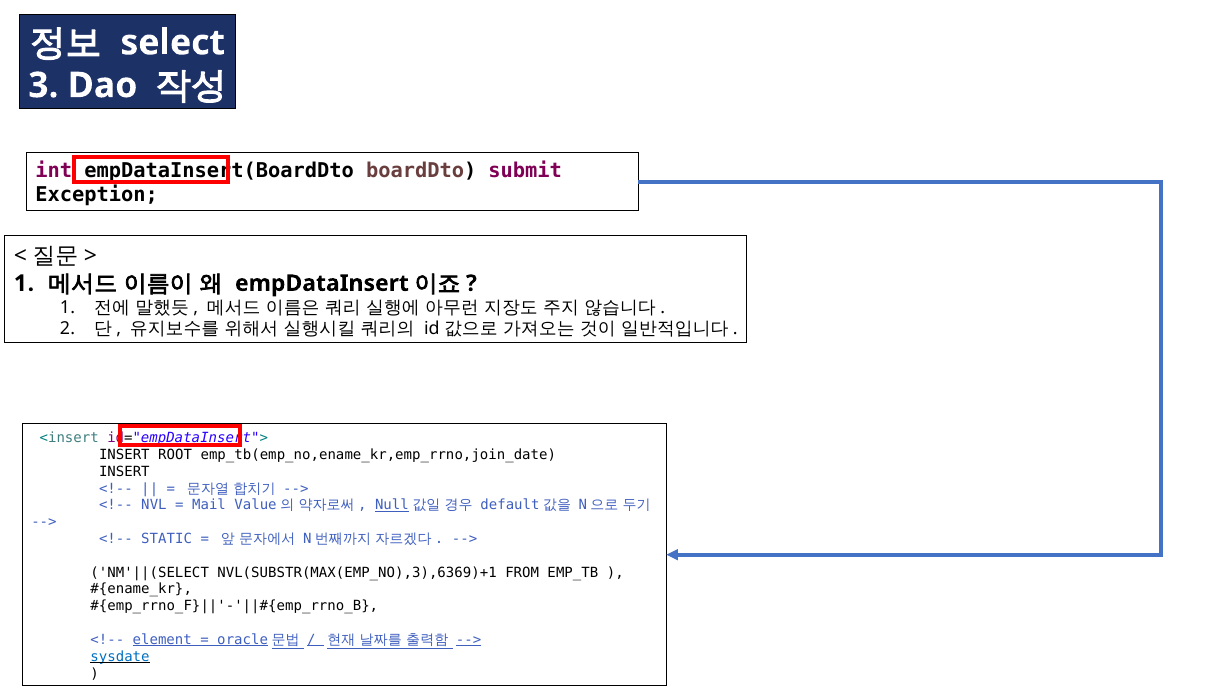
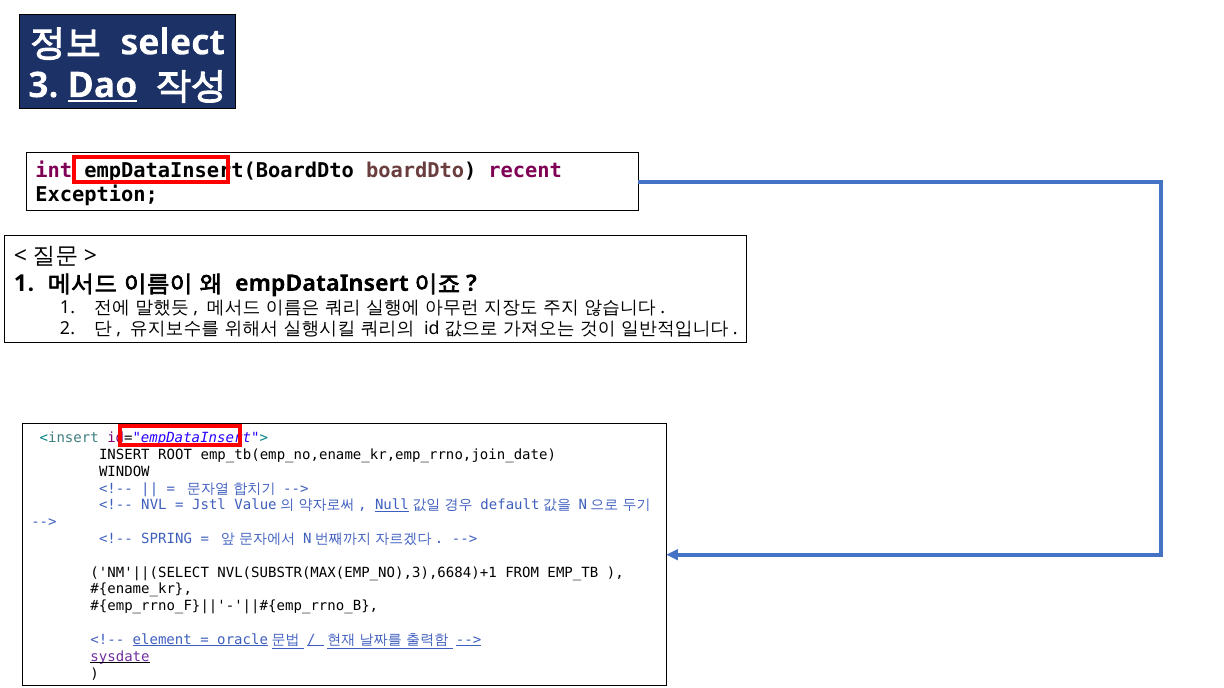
Dao underline: none -> present (103, 86)
submit: submit -> recent (525, 171)
INSERT: INSERT -> WINDOW (124, 472)
Mail: Mail -> Jstl (209, 506)
STATIC: STATIC -> SPRING (167, 539)
NVL(SUBSTR(MAX(EMP_NO),3),6369)+1: NVL(SUBSTR(MAX(EMP_NO),3),6369)+1 -> NVL(SUBSTR(MAX(EMP_NO),3),6684)+1 (357, 573)
sysdate colour: blue -> purple (120, 657)
